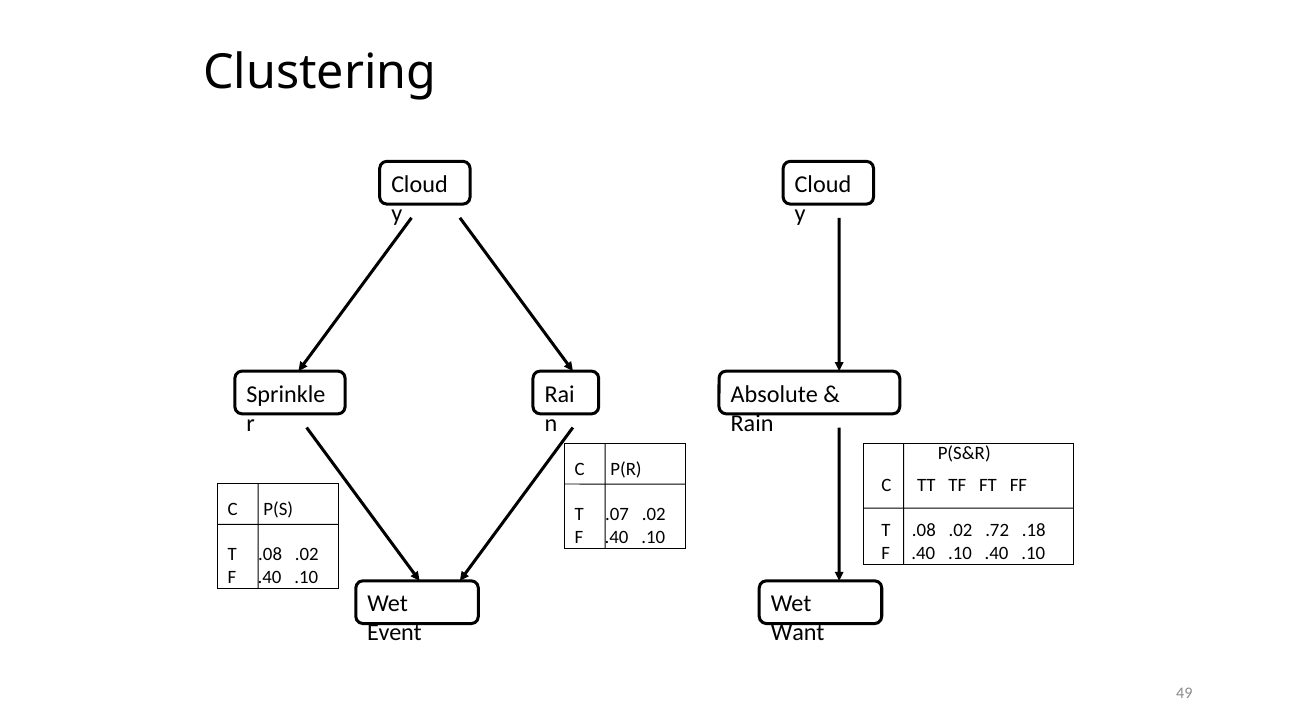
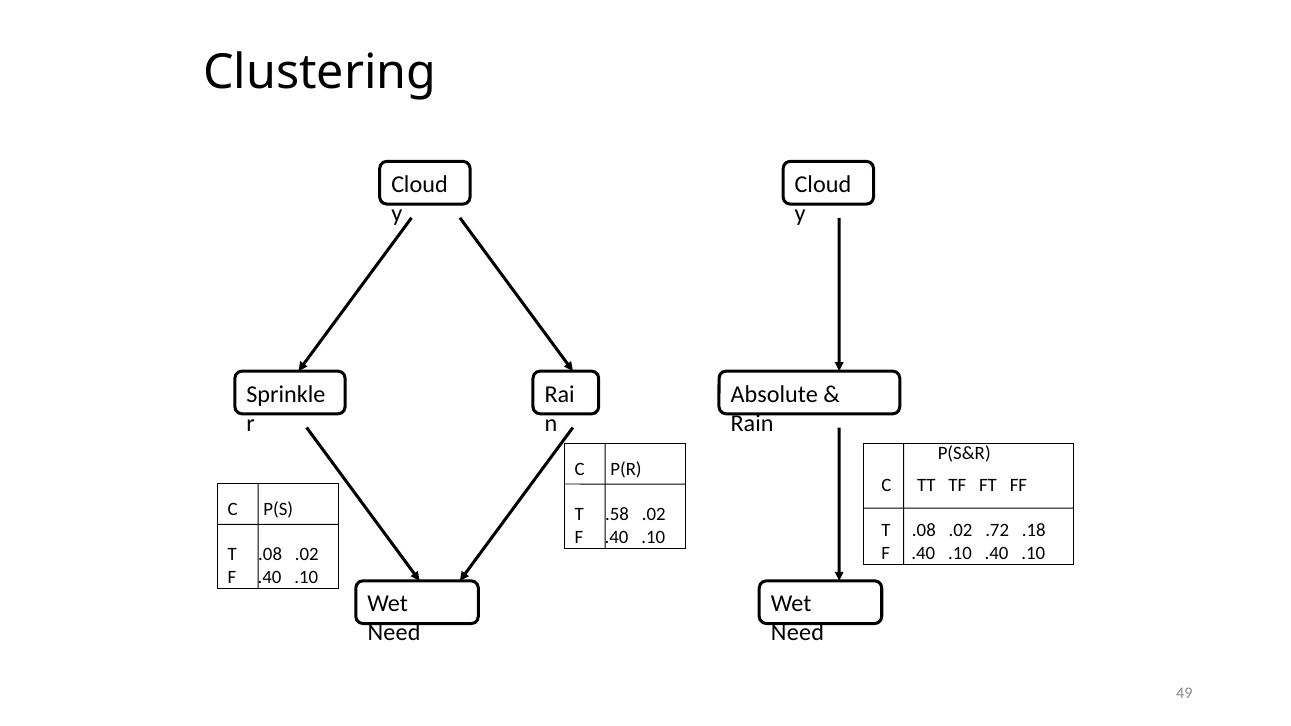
.07: .07 -> .58 (617, 514)
Event: Event -> Need (394, 633)
Want: Want -> Need (798, 633)
